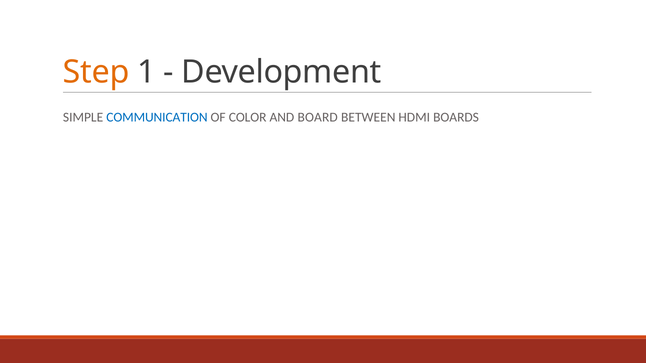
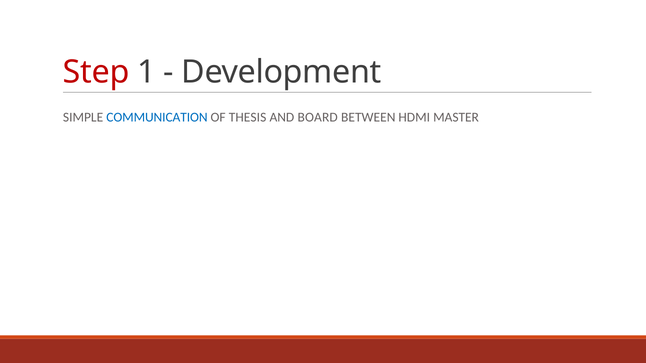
Step colour: orange -> red (96, 72)
COLOR: COLOR -> THESIS (248, 117)
BOARDS: BOARDS -> MASTER (456, 117)
